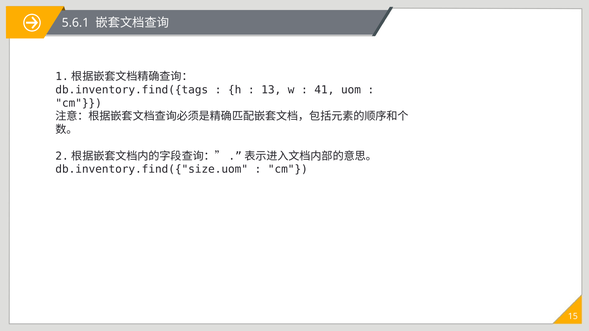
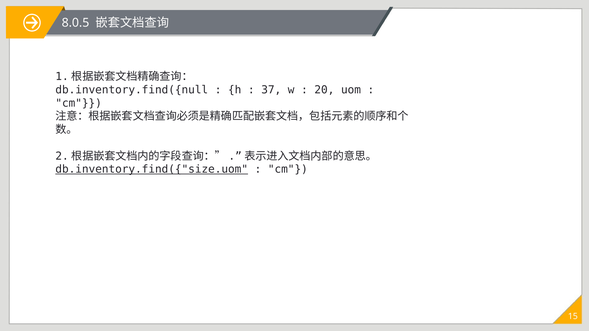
5.6.1: 5.6.1 -> 8.0.5 (75, 23)
db.inventory.find({tags: db.inventory.find({tags -> db.inventory.find({null (132, 90)
13: 13 -> 37 (271, 90)
41: 41 -> 20 (324, 90)
db.inventory.find({"size.uom underline: none -> present (152, 169)
